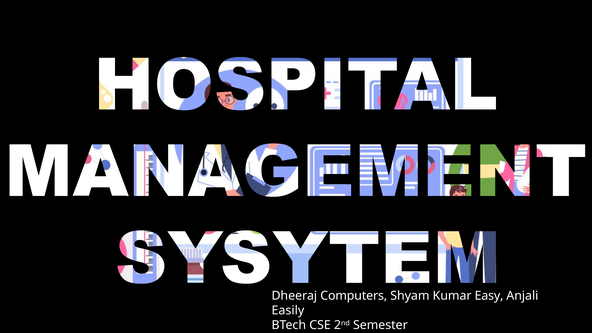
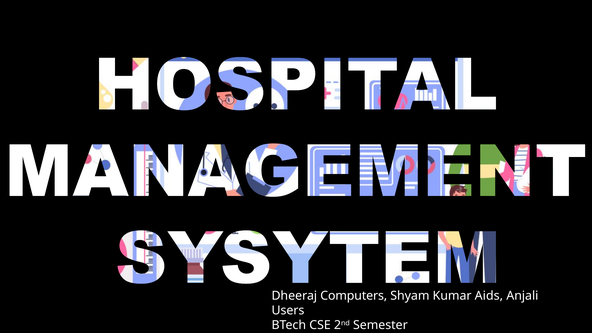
Easy: Easy -> Aids (489, 296)
Easily: Easily -> Users (288, 310)
